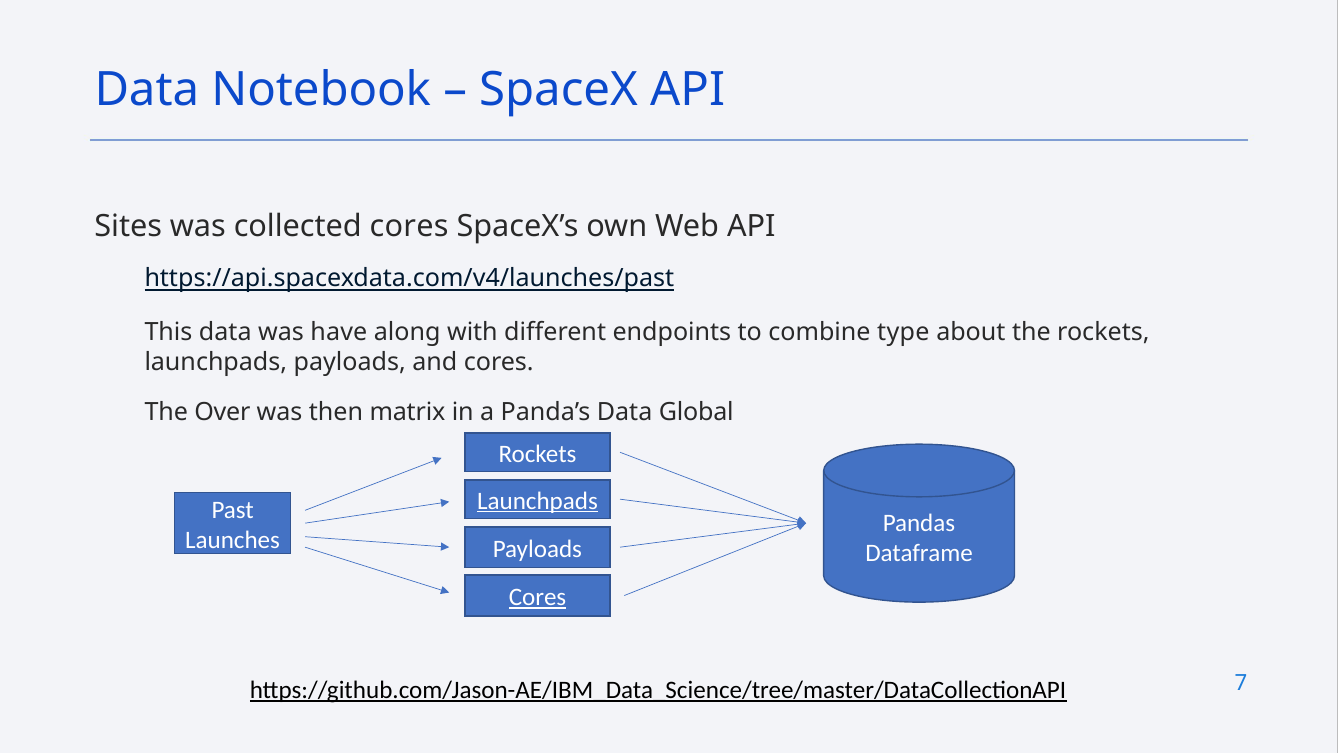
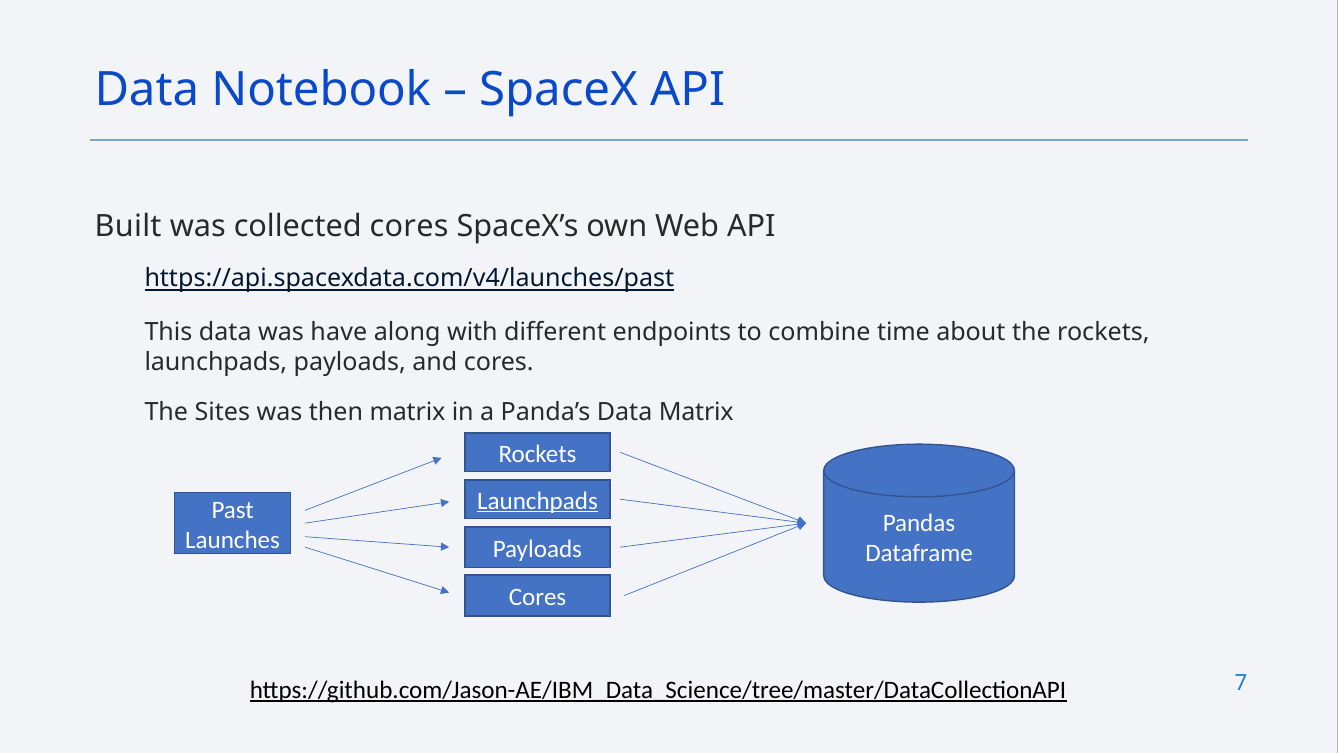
Sites: Sites -> Built (128, 226)
type: type -> time (903, 332)
Over: Over -> Sites (222, 412)
Data Global: Global -> Matrix (696, 412)
Cores underline: present -> none (538, 597)
